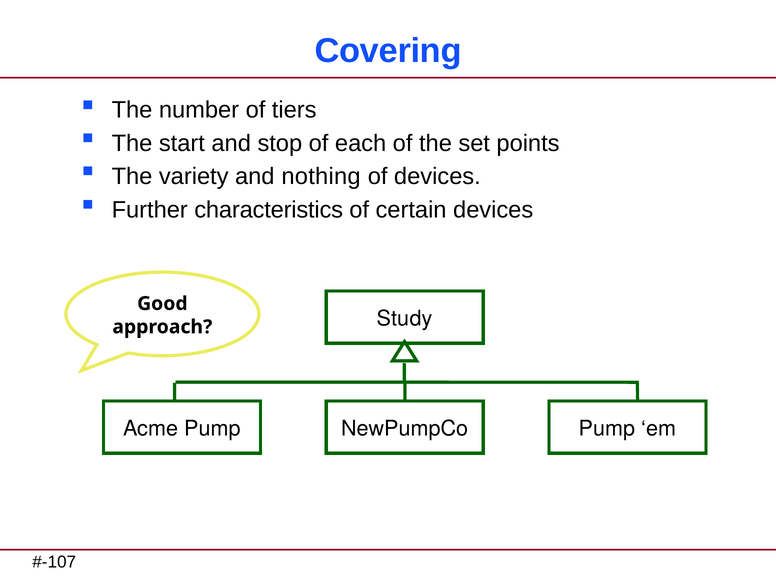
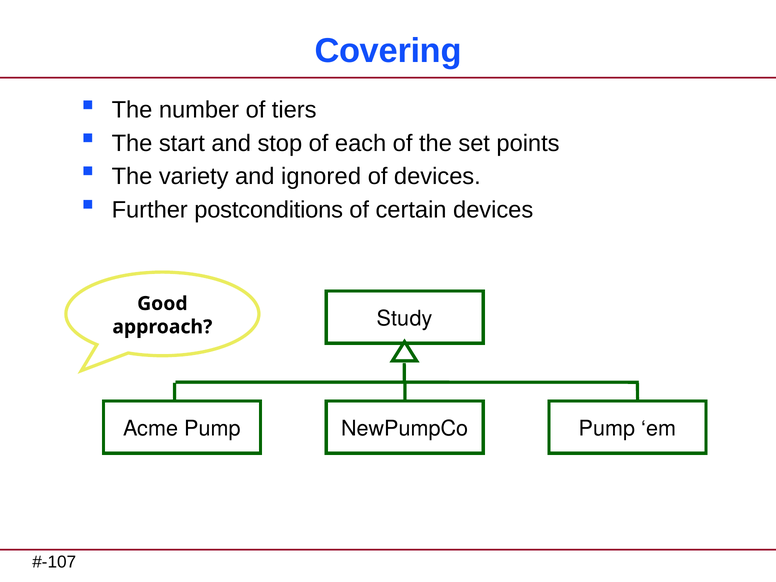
nothing: nothing -> ignored (321, 177)
characteristics: characteristics -> postconditions (269, 210)
